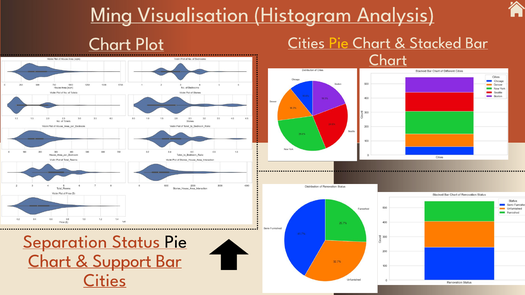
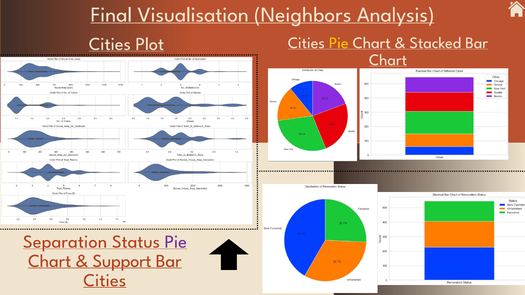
Ming: Ming -> Final (111, 15)
Histogram: Histogram -> Neighbors (303, 15)
Chart: Chart -> Cities (110, 44)
Pie colour: black -> purple (176, 242)
